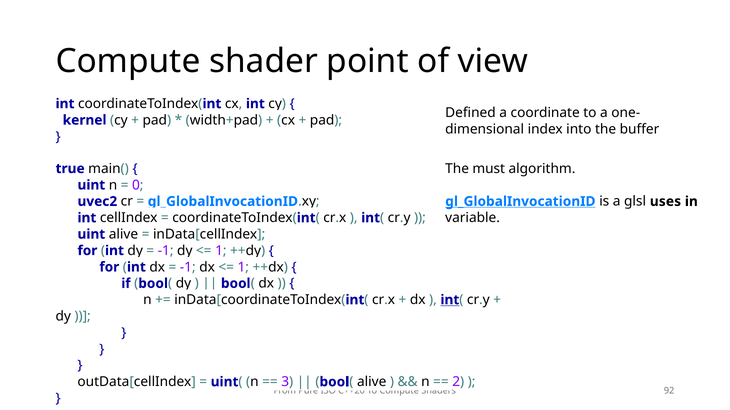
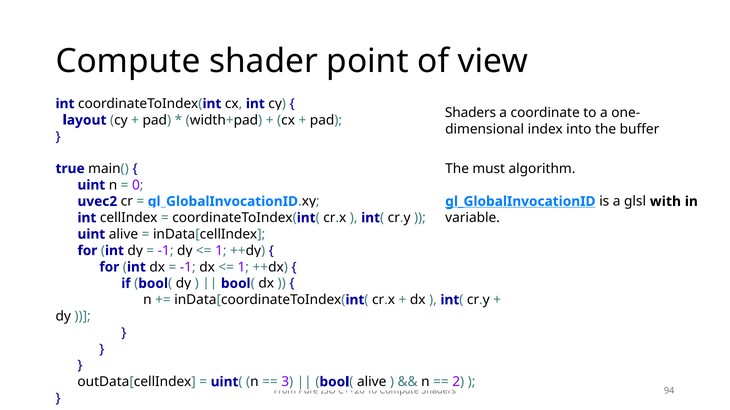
Defined: Defined -> Shaders (471, 113)
kernel: kernel -> layout (85, 120)
uses: uses -> with (665, 202)
int underline: present -> none (450, 300)
92: 92 -> 94 (669, 391)
